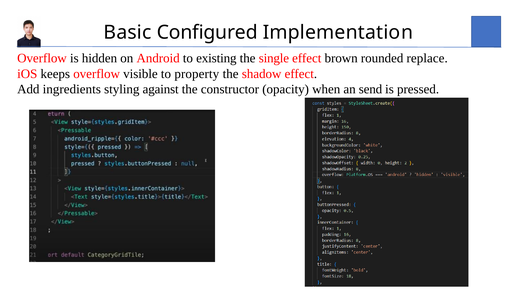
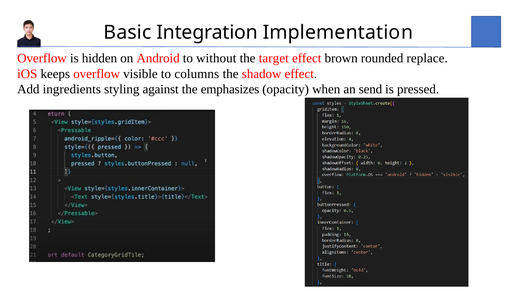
Configured: Configured -> Integration (207, 32)
existing: existing -> without (216, 58)
single: single -> target (274, 58)
property: property -> columns (197, 74)
constructor: constructor -> emphasizes (230, 89)
